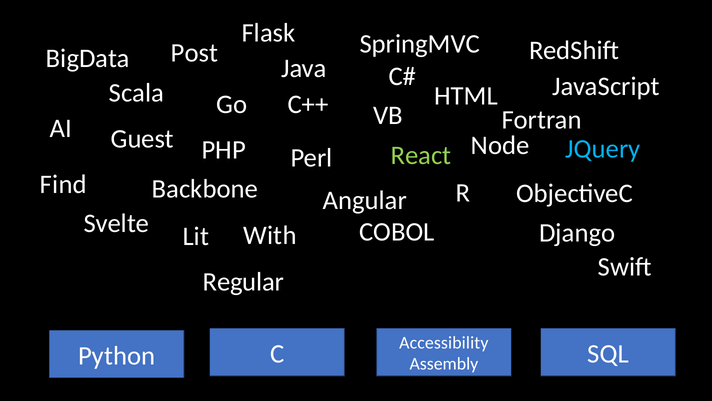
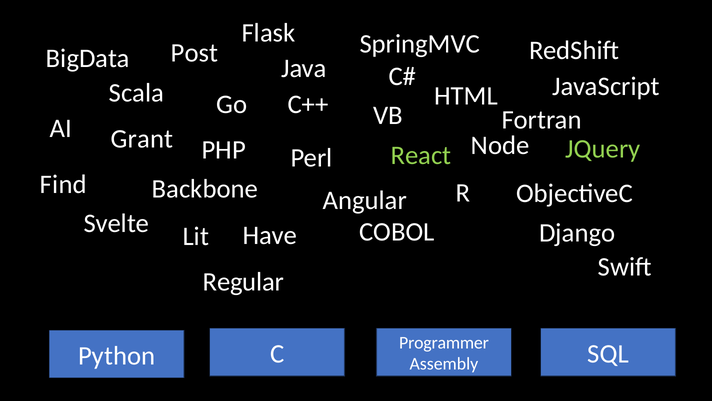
Guest: Guest -> Grant (142, 139)
JQuery colour: light blue -> light green (603, 149)
With: With -> Have (270, 235)
Accessibility: Accessibility -> Programmer (444, 342)
